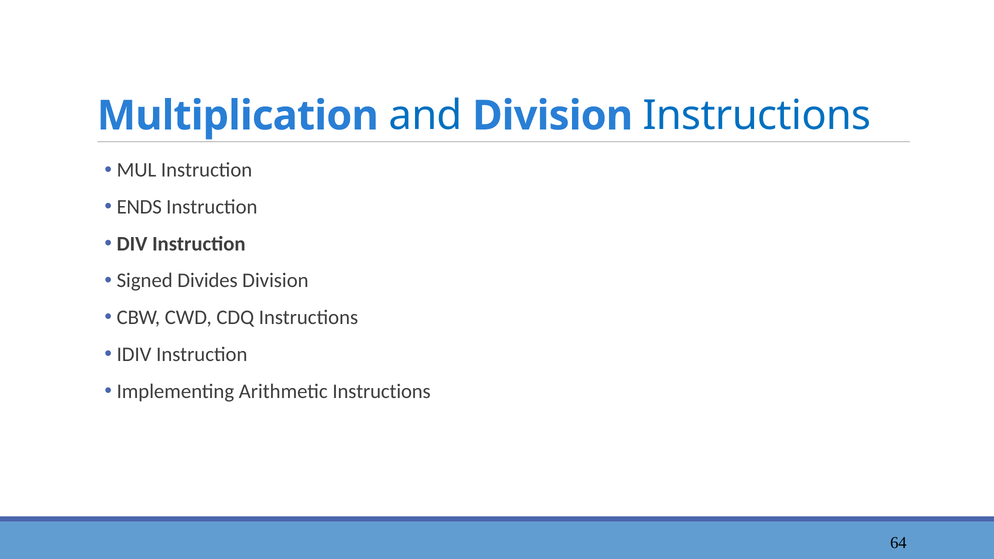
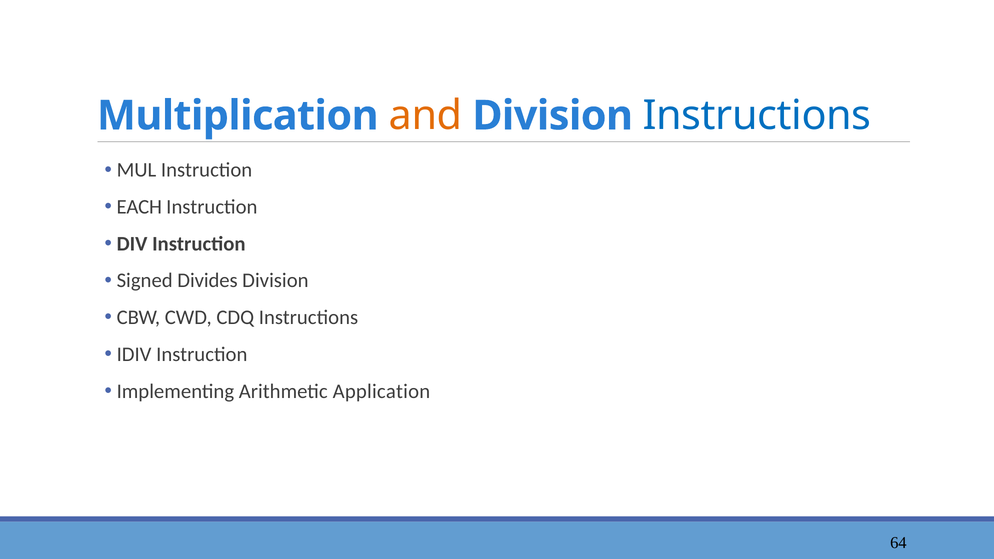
and colour: blue -> orange (426, 116)
ENDS: ENDS -> EACH (139, 207)
Arithmetic Instructions: Instructions -> Application (381, 391)
